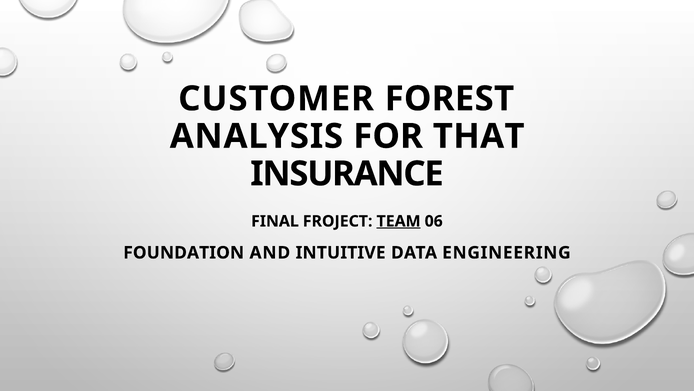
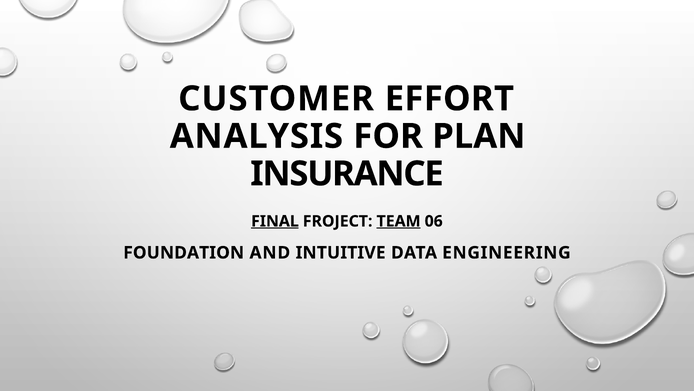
FOREST: FOREST -> EFFORT (449, 99)
THAT: THAT -> PLAN (479, 136)
FINAL underline: none -> present (275, 221)
